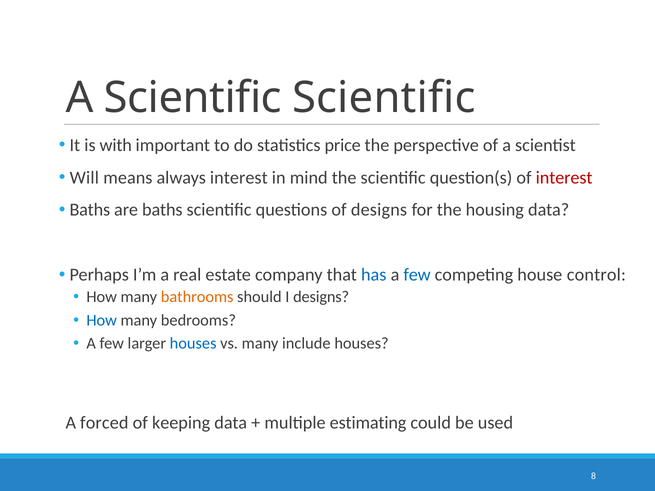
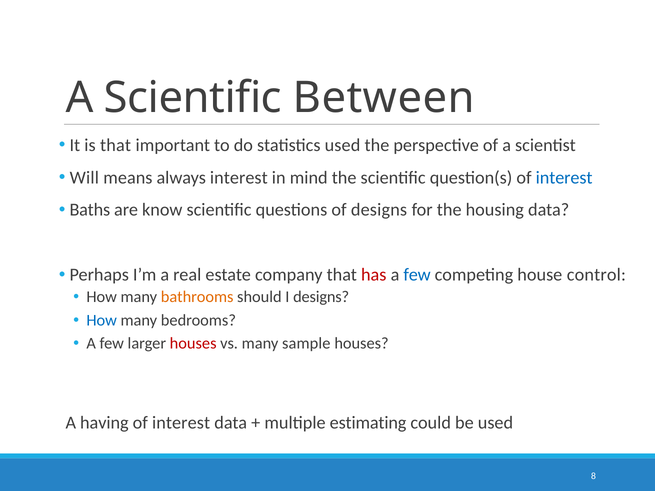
Scientific Scientific: Scientific -> Between (384, 98)
is with: with -> that (116, 145)
statistics price: price -> used (342, 145)
interest colour: red -> blue (564, 178)
are baths: baths -> know (162, 210)
has colour: blue -> red (374, 275)
houses colour: blue -> red (193, 344)
include: include -> sample (306, 344)
forced: forced -> having (104, 423)
keeping: keeping -> interest (181, 423)
